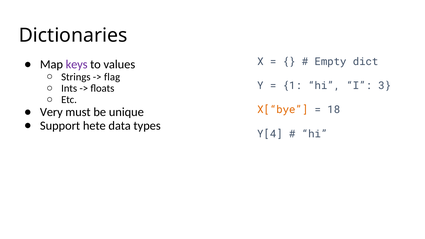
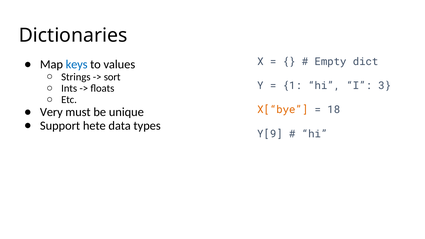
keys colour: purple -> blue (77, 64)
flag: flag -> sort (112, 77)
Y[4: Y[4 -> Y[9 (270, 134)
